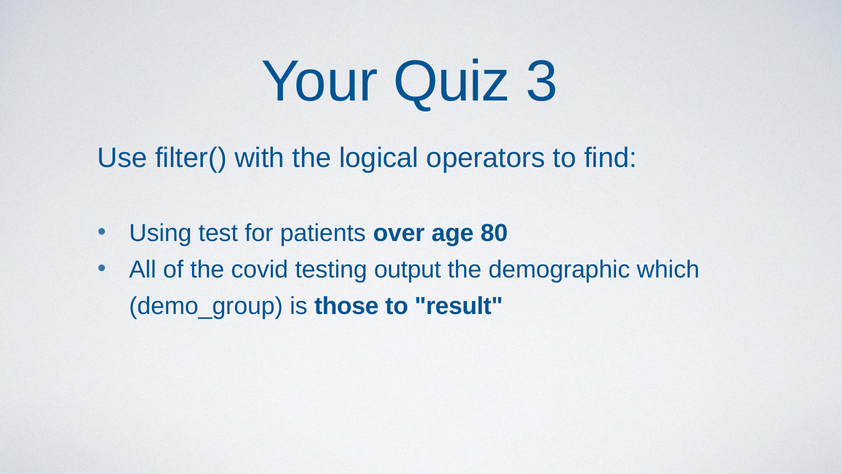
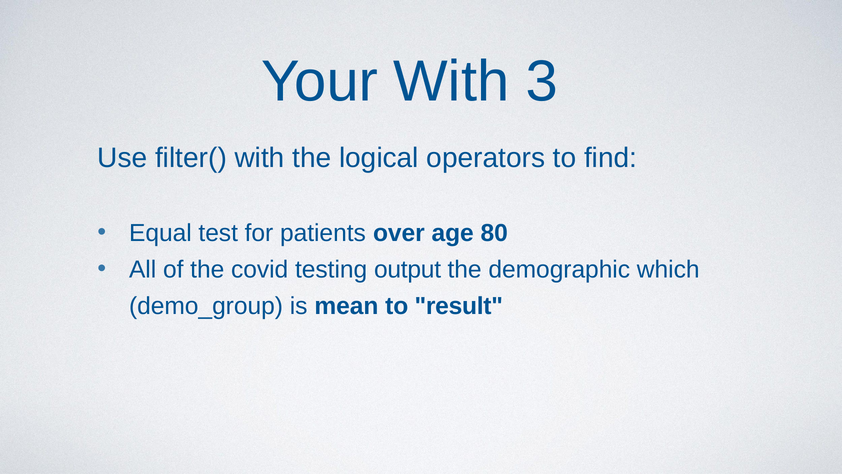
Your Quiz: Quiz -> With (451, 82)
Using: Using -> Equal (160, 233)
those: those -> mean (346, 306)
